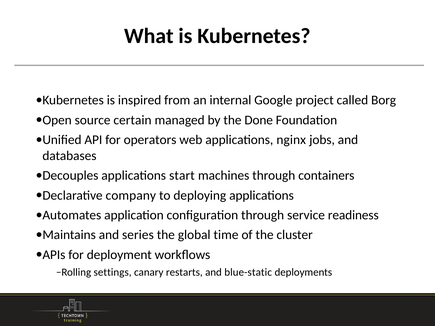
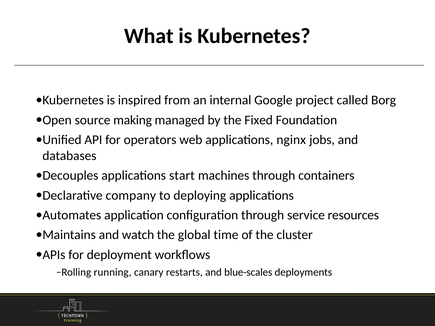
certain: certain -> making (133, 120)
Done: Done -> Fixed (259, 120)
readiness: readiness -> resources (353, 215)
series: series -> watch (138, 235)
settings: settings -> running (113, 273)
blue-static: blue-static -> blue-scales (248, 273)
